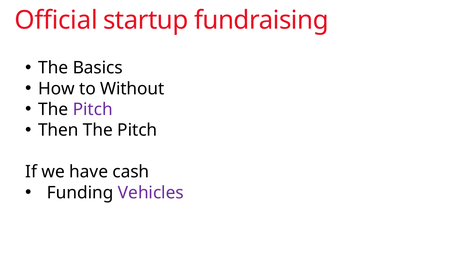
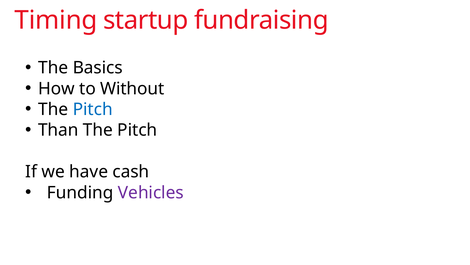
Official: Official -> Timing (56, 20)
Pitch colour: purple -> blue (93, 109)
Then: Then -> Than (58, 130)
